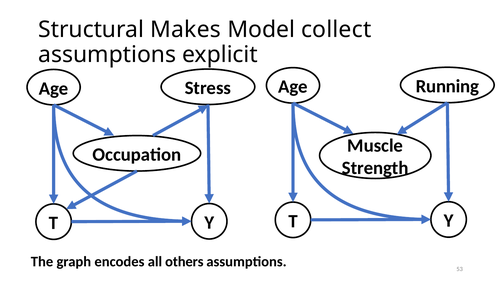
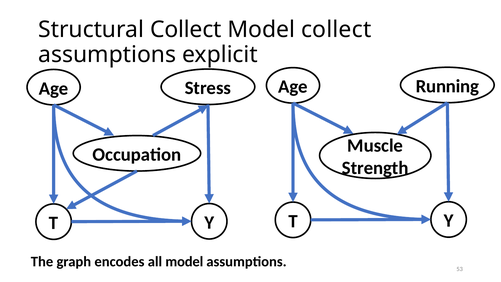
Structural Makes: Makes -> Collect (186, 30)
all others: others -> model (184, 261)
